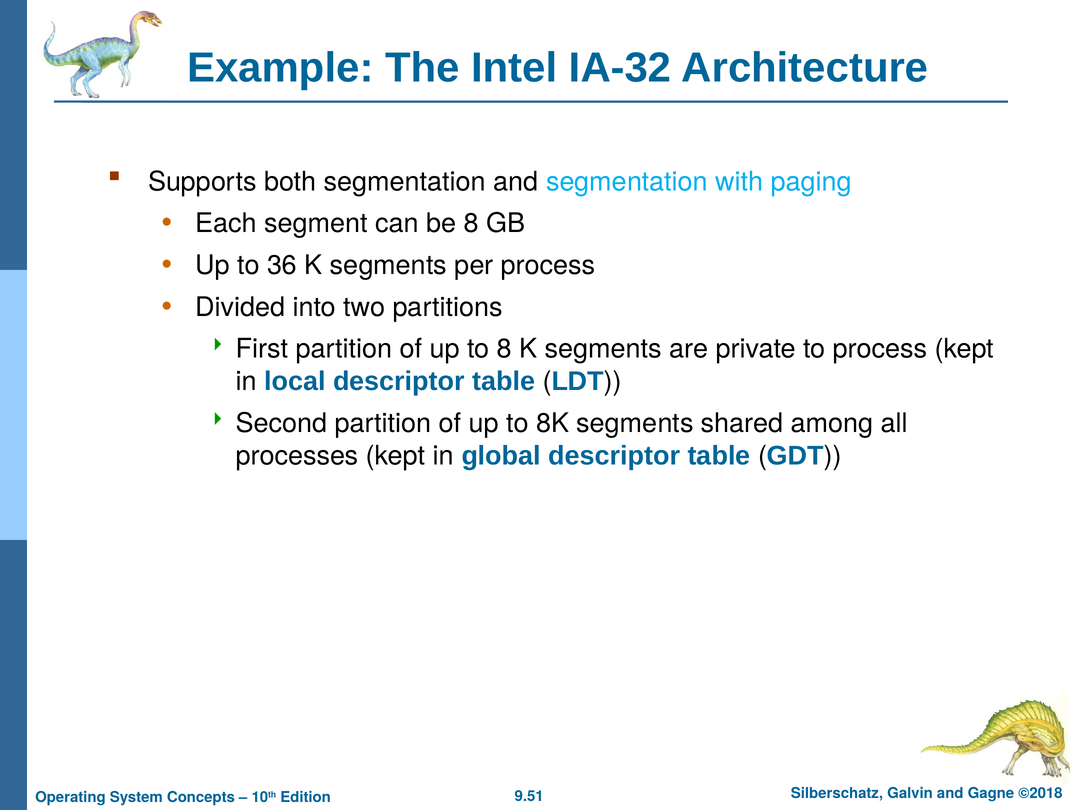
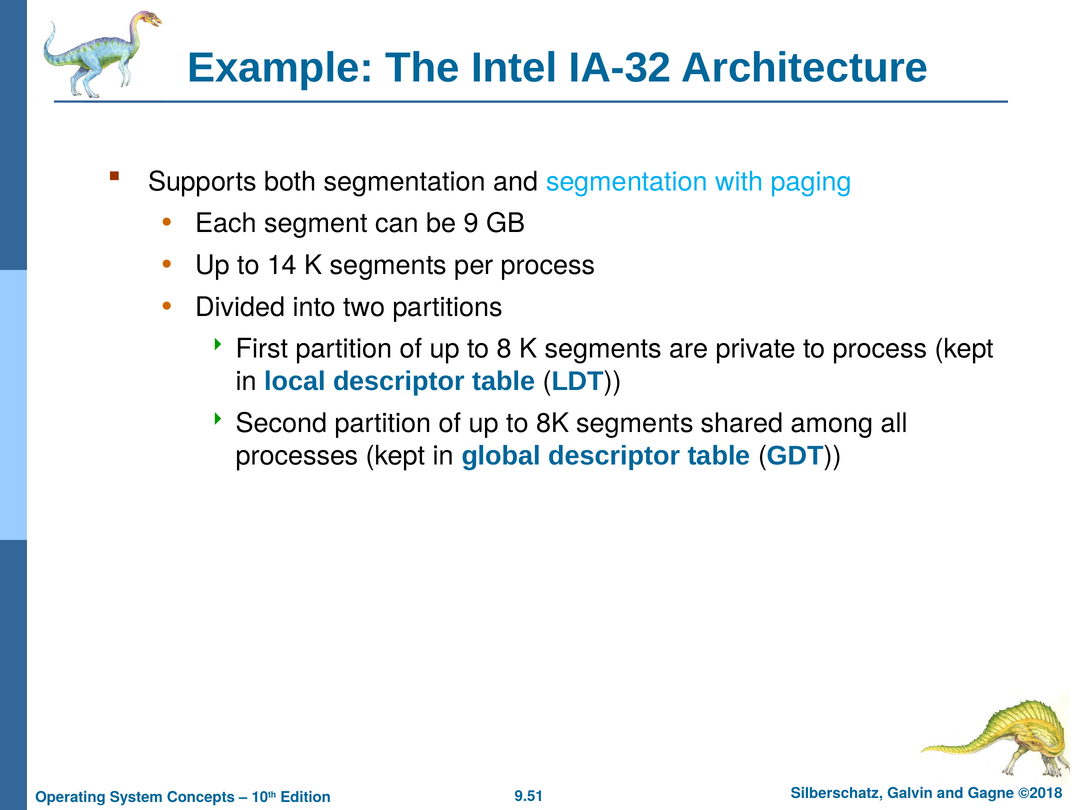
be 8: 8 -> 9 (471, 224)
36: 36 -> 14 (282, 265)
